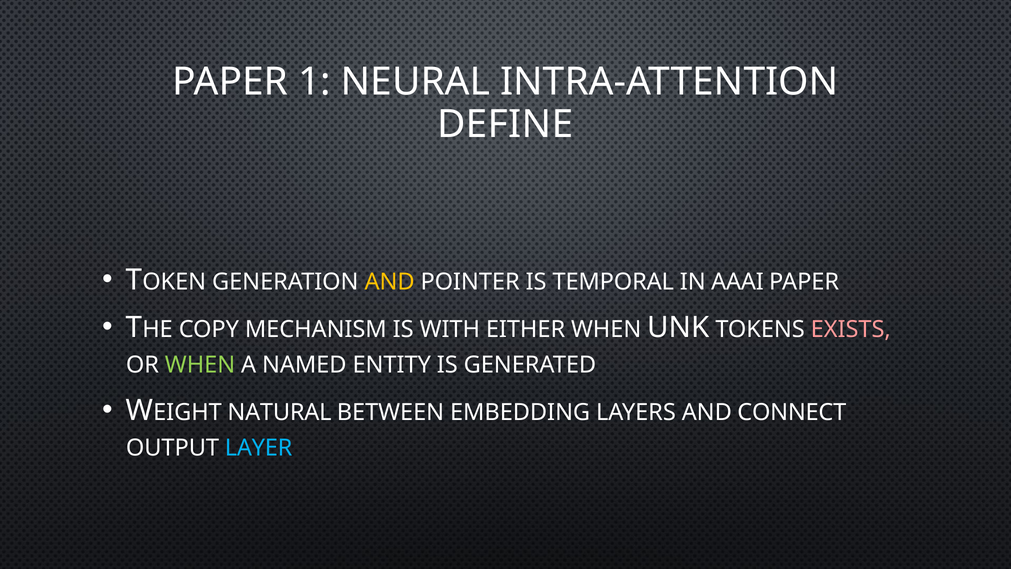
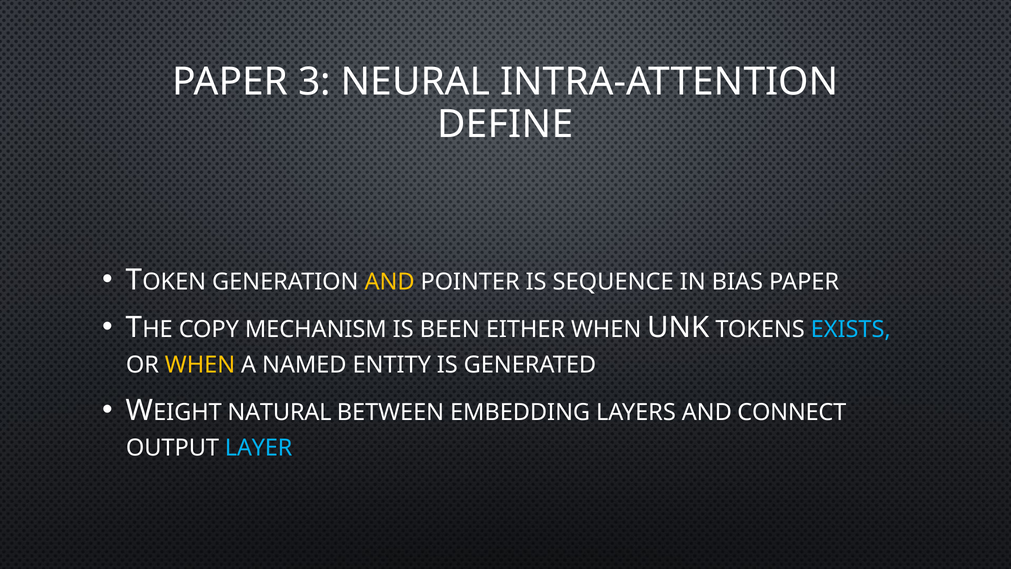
1: 1 -> 3 (314, 82)
TEMPORAL: TEMPORAL -> SEQUENCE (613, 282)
AAAI: AAAI -> BIAS (737, 282)
WITH: WITH -> BEEN (450, 329)
EXISTS colour: pink -> light blue (851, 329)
WHEN colour: light green -> yellow (200, 365)
